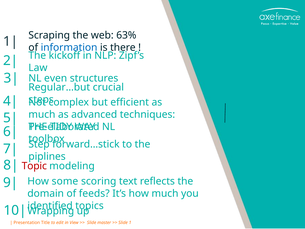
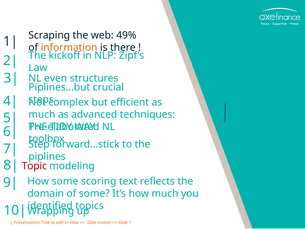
63%: 63% -> 49% (126, 35)
information colour: blue -> orange (69, 47)
Regular…but: Regular…but -> Piplines…but (59, 87)
of feeds: feeds -> some (94, 193)
